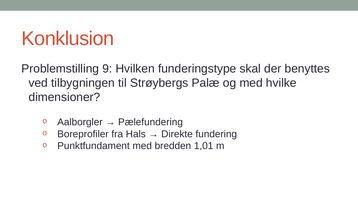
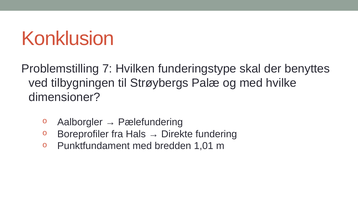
9: 9 -> 7 (107, 69)
